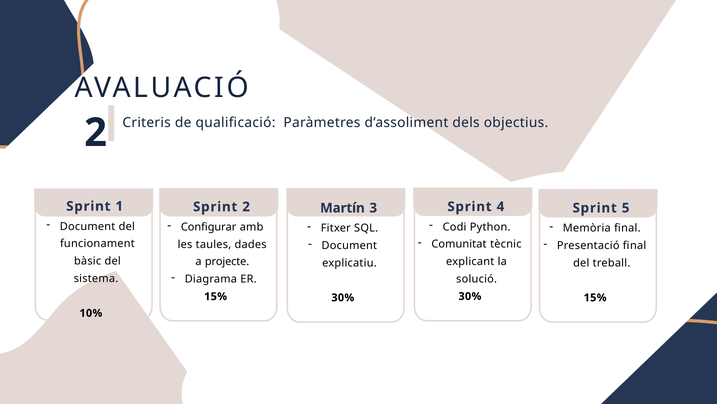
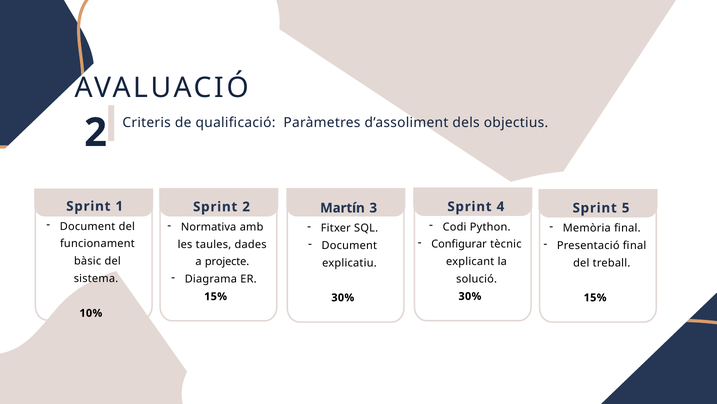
Configurar: Configurar -> Normativa (209, 227)
Comunitat: Comunitat -> Configurar (459, 244)
